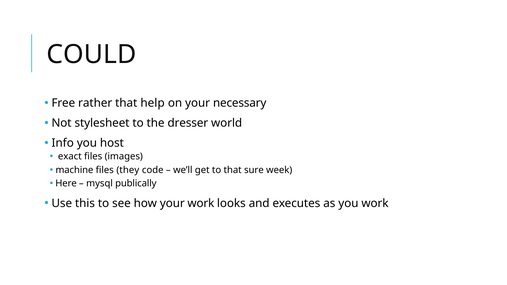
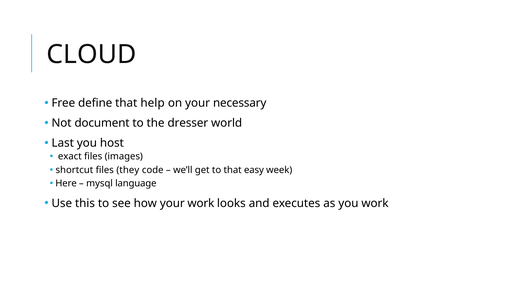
COULD: COULD -> CLOUD (91, 54)
rather: rather -> define (95, 103)
stylesheet: stylesheet -> document (102, 123)
Info: Info -> Last (63, 143)
machine: machine -> shortcut (74, 170)
sure: sure -> easy (254, 170)
publically: publically -> language (136, 183)
